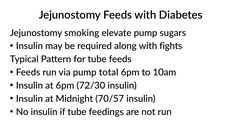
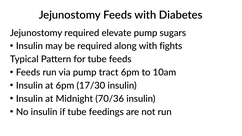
Jejunostomy smoking: smoking -> required (82, 33)
total: total -> tract (109, 72)
72/30: 72/30 -> 17/30 (91, 86)
70/57: 70/57 -> 70/36 (110, 99)
